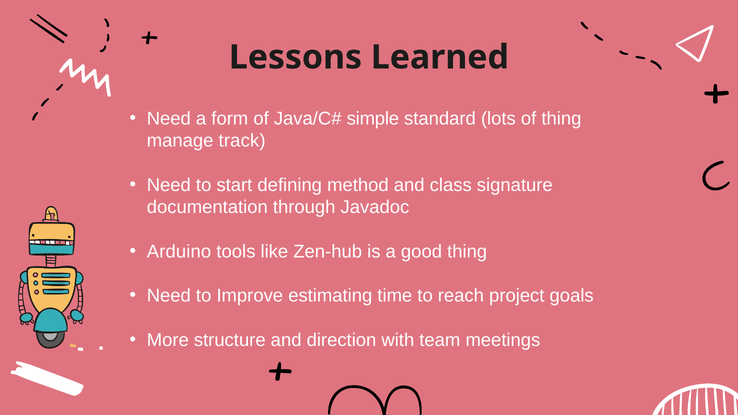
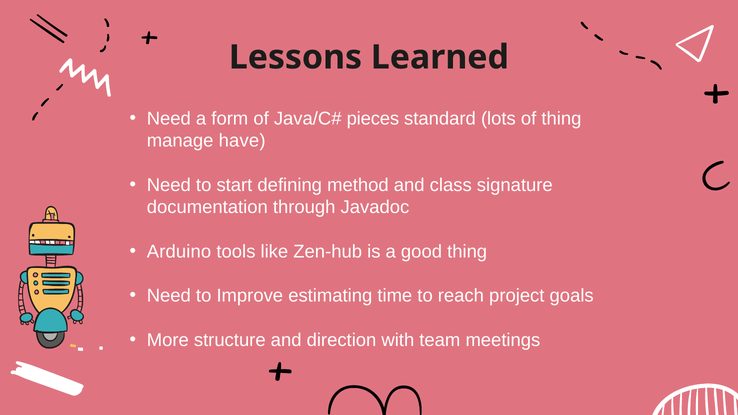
simple: simple -> pieces (373, 119)
track: track -> have (242, 141)
